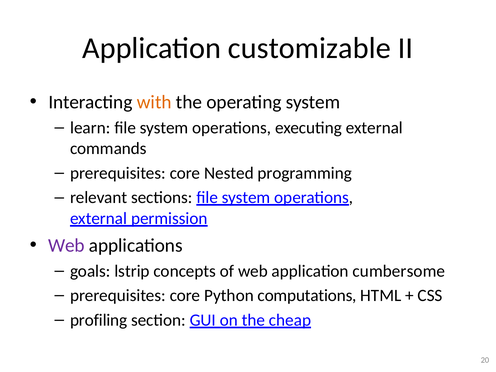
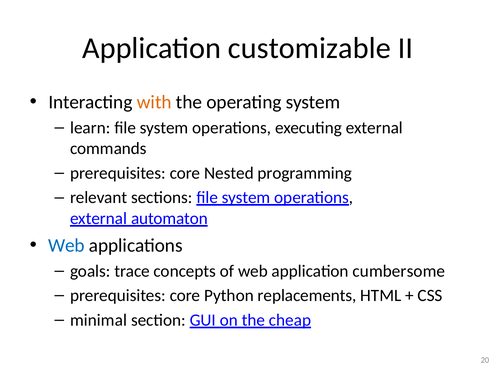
permission: permission -> automaton (169, 219)
Web colour: purple -> blue (67, 245)
lstrip: lstrip -> trace (132, 271)
computations: computations -> replacements (307, 296)
profiling: profiling -> minimal (99, 320)
